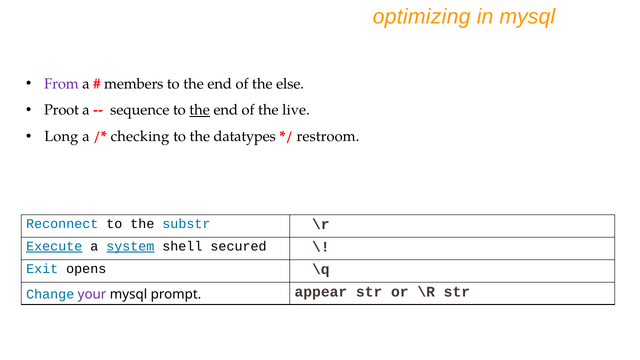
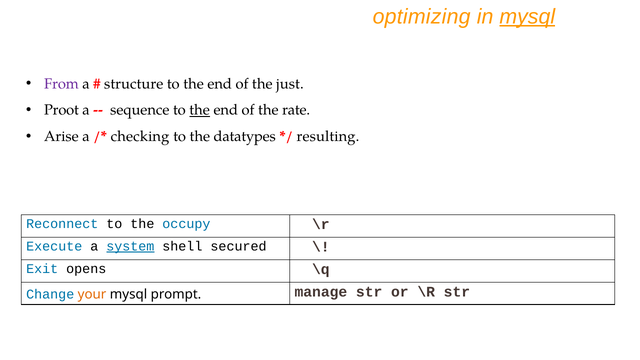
mysql underline: none -> present (527, 17)
members: members -> structure (134, 84)
else: else -> just (290, 84)
live: live -> rate (296, 110)
Long: Long -> Arise (61, 137)
restroom: restroom -> resulting (328, 137)
substr: substr -> occupy (186, 224)
Execute underline: present -> none (54, 246)
your colour: purple -> orange (92, 294)
appear: appear -> manage (321, 292)
